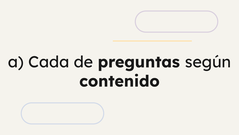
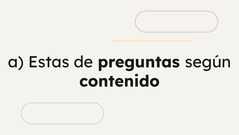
Cada: Cada -> Estas (49, 62)
